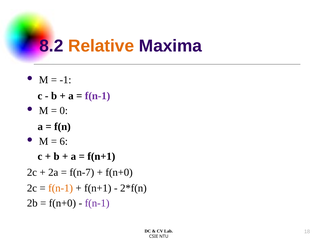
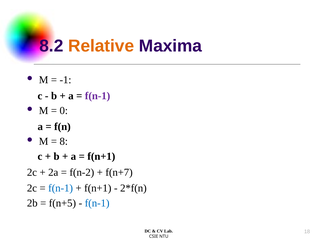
6: 6 -> 8 (64, 141)
f(n-7: f(n-7 -> f(n-2 (82, 172)
f(n+0: f(n+0 -> f(n+7 (119, 172)
f(n-1 colour: orange -> blue (61, 188)
f(n+0: f(n+0 -> f(n+5 (62, 203)
f(n-1 colour: purple -> blue (97, 203)
